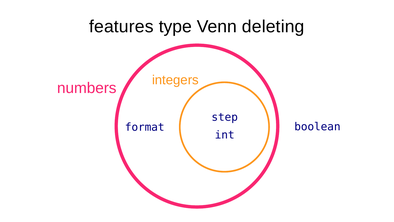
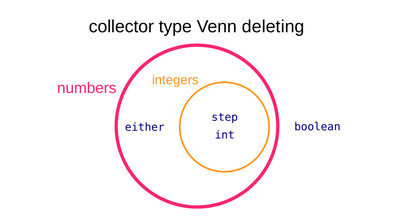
features: features -> collector (121, 27)
format: format -> either (145, 127)
